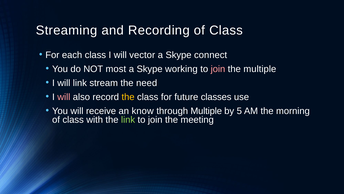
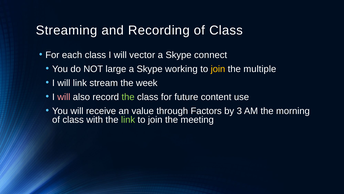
most: most -> large (116, 69)
join colour: pink -> yellow (218, 69)
need: need -> week (147, 83)
the colour: yellow -> light green (128, 97)
classes: classes -> content (216, 97)
know: know -> value (143, 111)
through Multiple: Multiple -> Factors (206, 111)
5: 5 -> 3 (239, 111)
